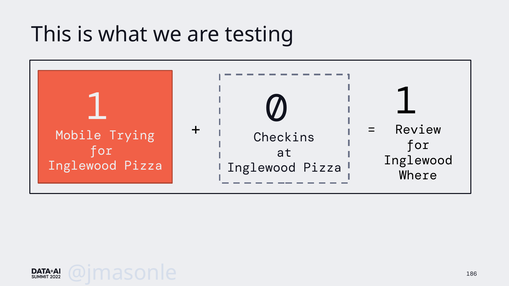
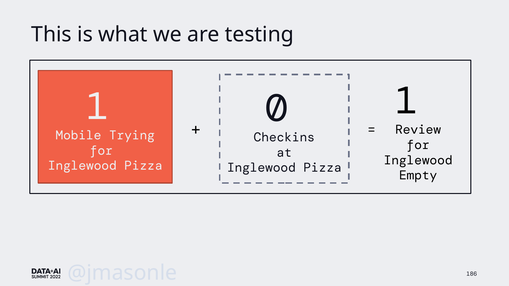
Where: Where -> Empty (418, 176)
